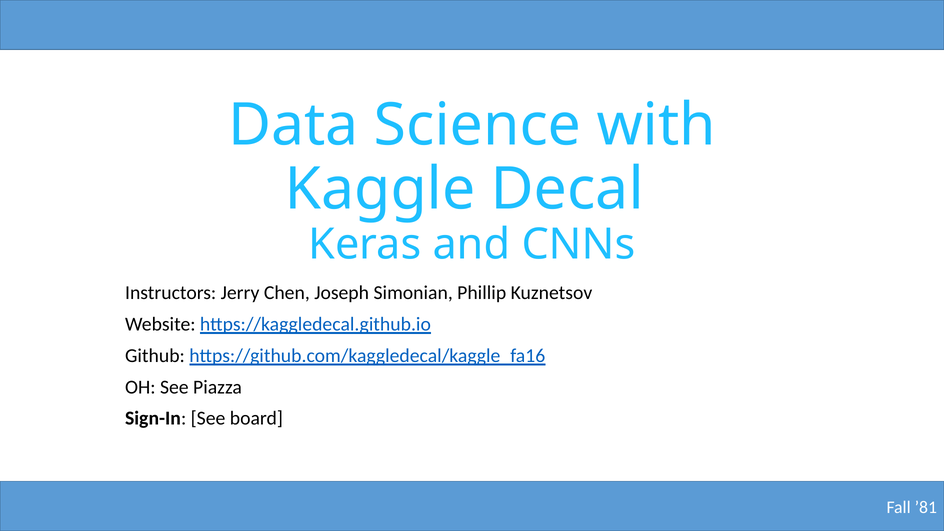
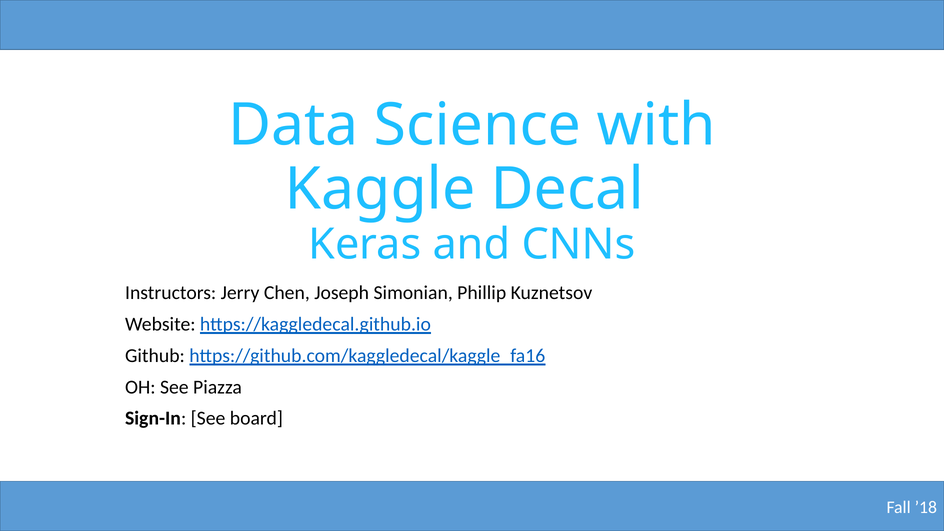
’81: ’81 -> ’18 (926, 507)
